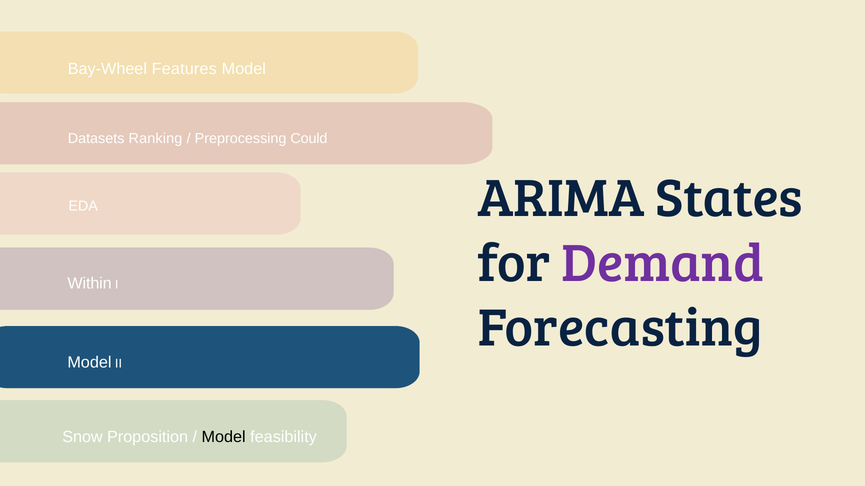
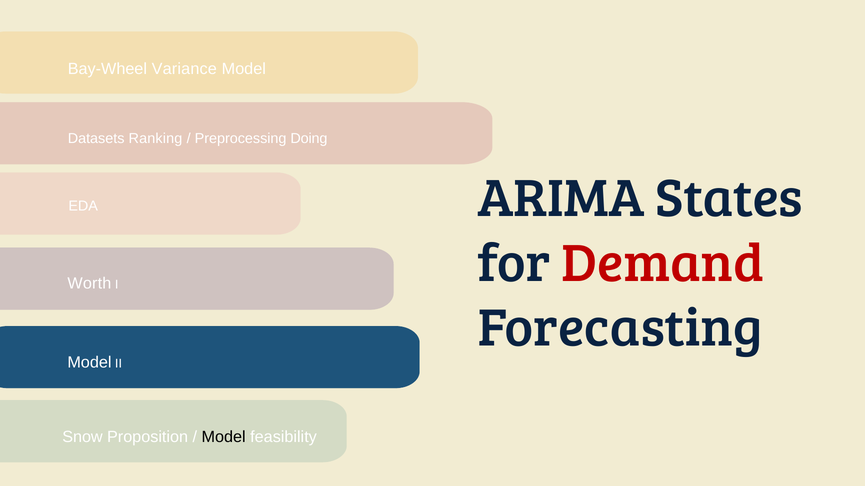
Features: Features -> Variance (184, 69)
Could: Could -> Doing (309, 139)
Demand colour: purple -> red (663, 263)
Within: Within -> Worth (89, 284)
